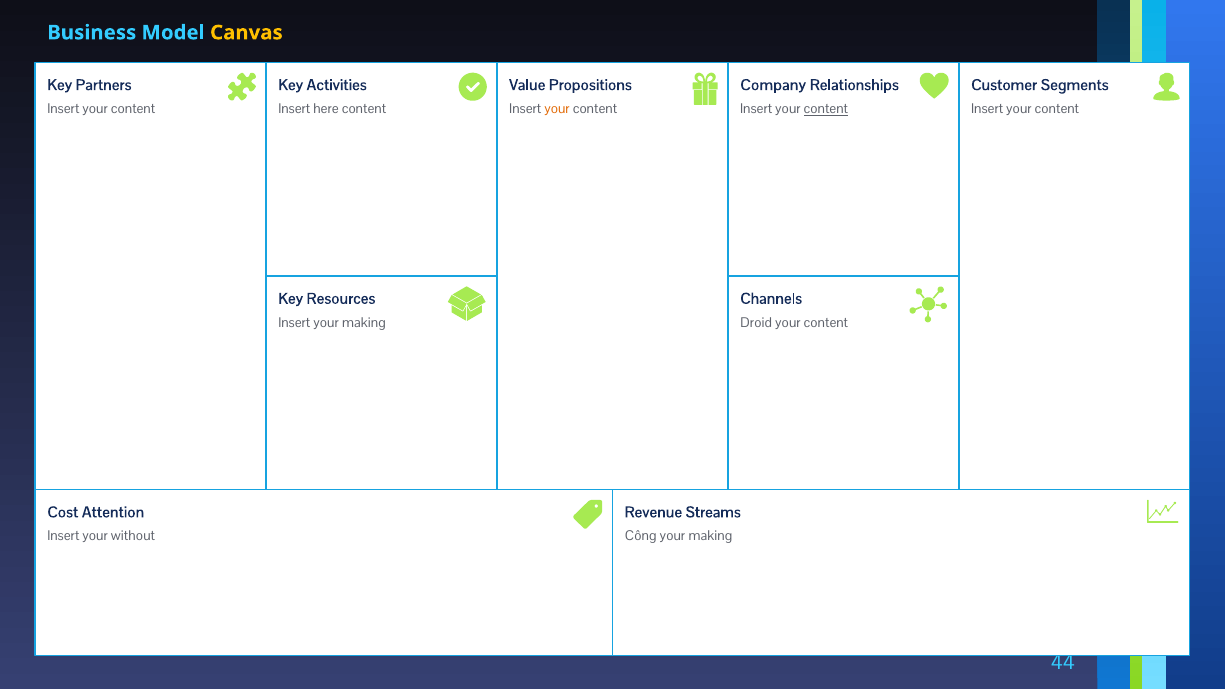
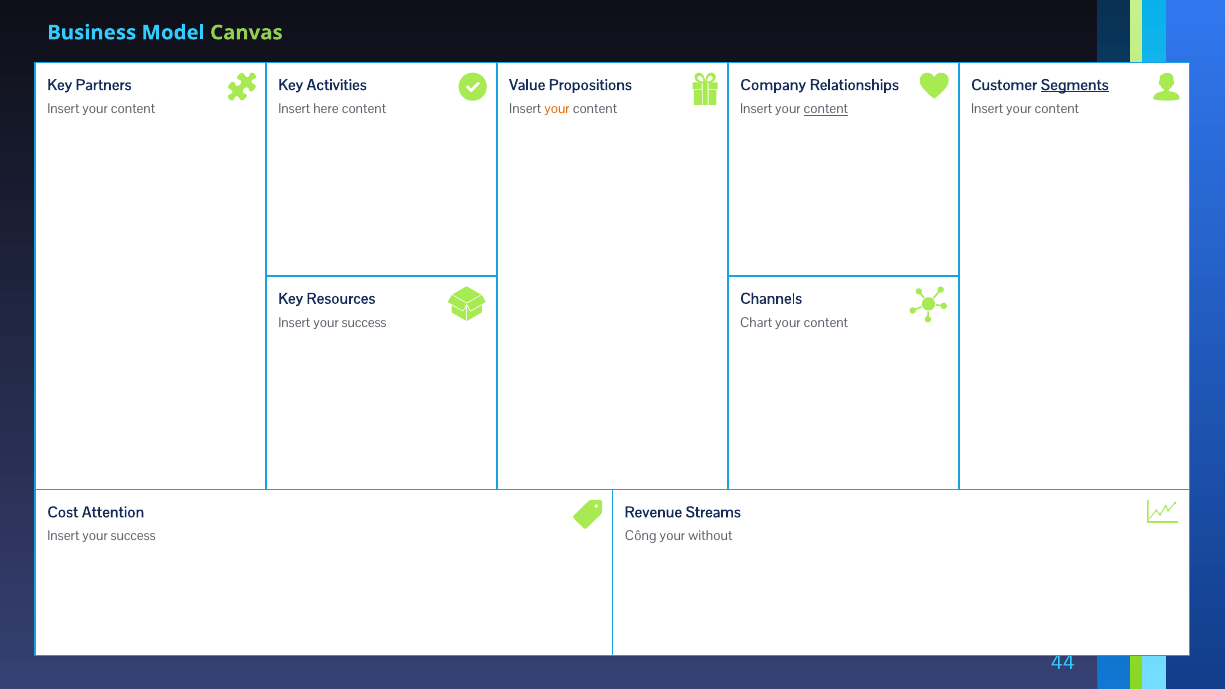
Canvas colour: yellow -> light green (246, 33)
Segments underline: none -> present (1075, 85)
making: making -> success (364, 323)
Droid: Droid -> Chart (756, 323)
without: without -> success (133, 536)
making: making -> without (710, 536)
